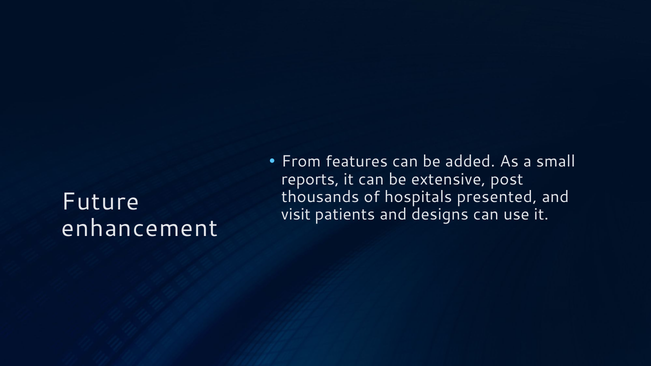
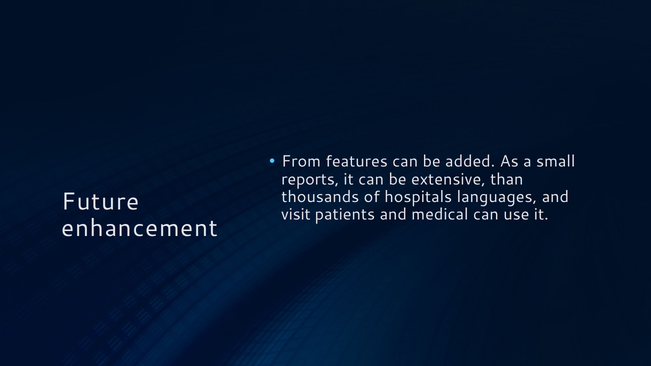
post: post -> than (507, 179)
presented: presented -> languages (497, 197)
designs: designs -> medical (440, 214)
